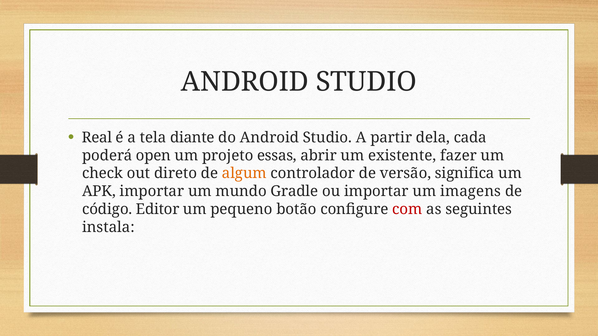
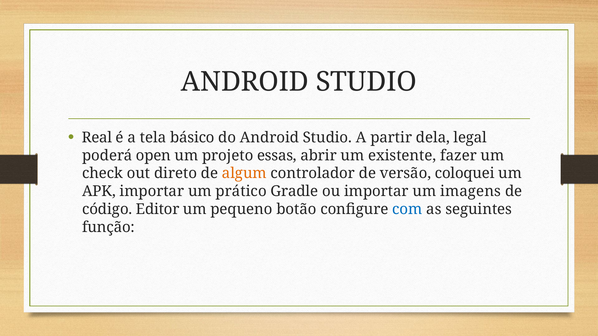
diante: diante -> básico (192, 138)
cada: cada -> legal (470, 138)
significa: significa -> coloquei (465, 174)
mundo: mundo -> prático (241, 192)
com colour: red -> blue (407, 209)
instala: instala -> função (108, 227)
